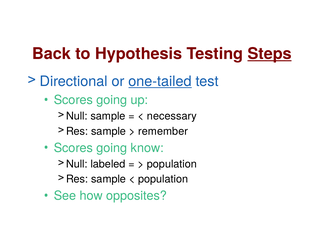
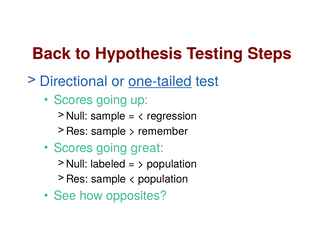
Steps underline: present -> none (270, 54)
necessary: necessary -> regression (172, 116)
know: know -> great (147, 148)
